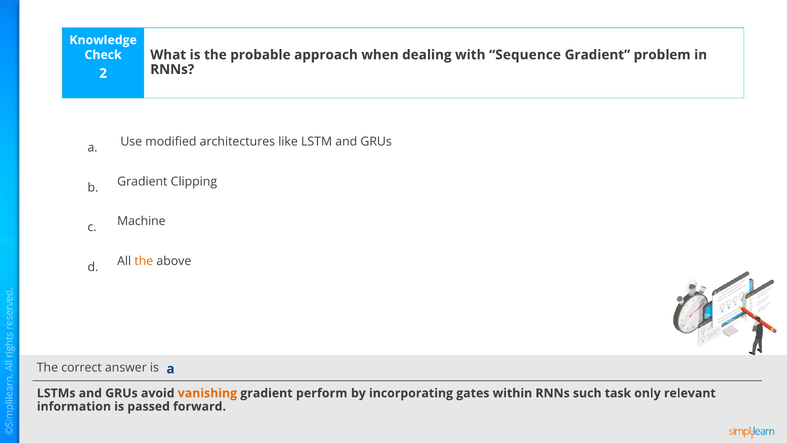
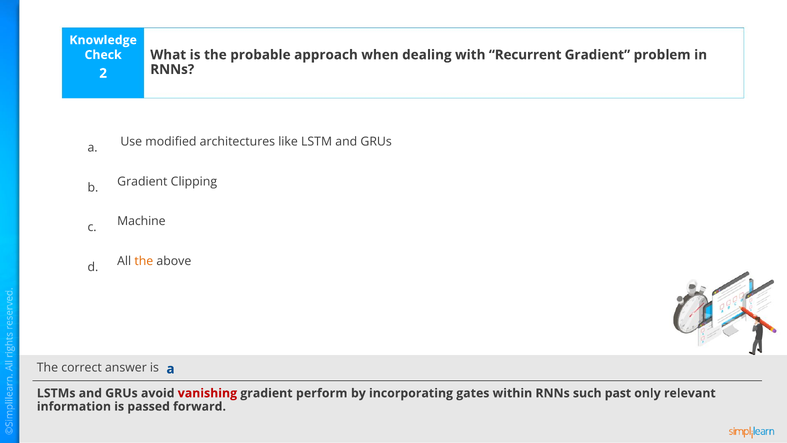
Sequence: Sequence -> Recurrent (525, 55)
vanishing colour: orange -> red (207, 393)
task: task -> past (618, 393)
